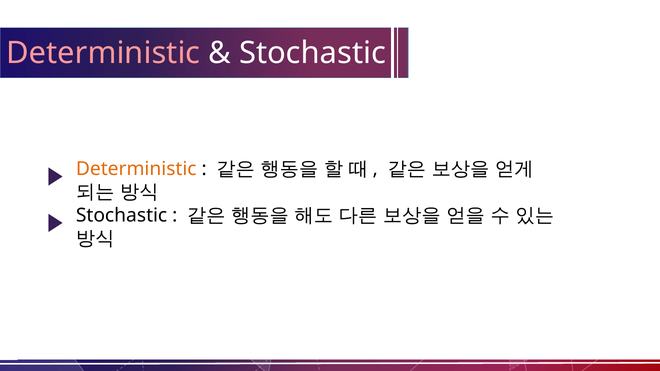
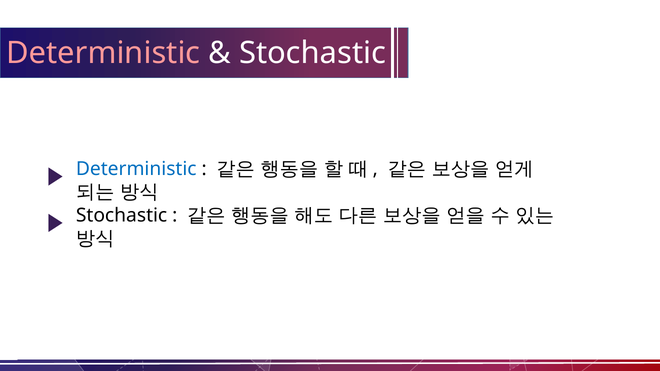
Deterministic colour: orange -> blue (136, 169)
